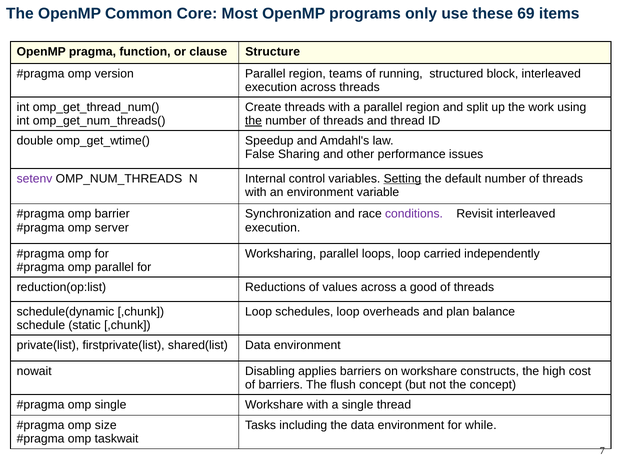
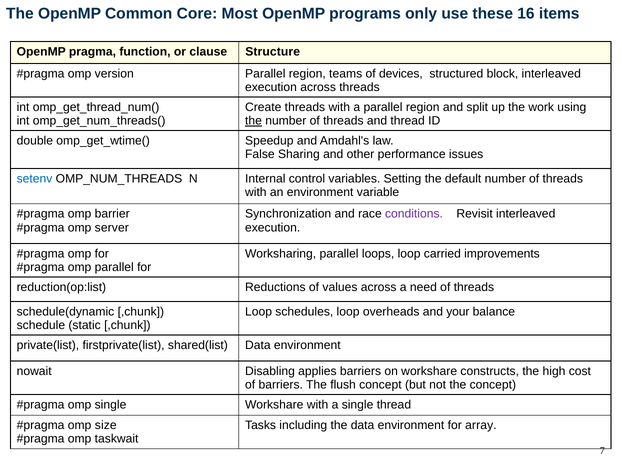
69: 69 -> 16 (526, 13)
running: running -> devices (401, 74)
setenv colour: purple -> blue (35, 178)
Setting underline: present -> none (403, 178)
independently: independently -> improvements (502, 253)
good: good -> need (423, 287)
plan: plan -> your (458, 311)
while: while -> array (481, 425)
